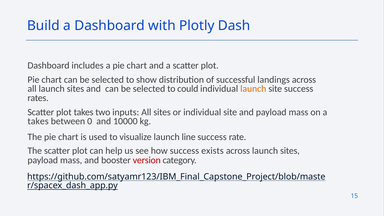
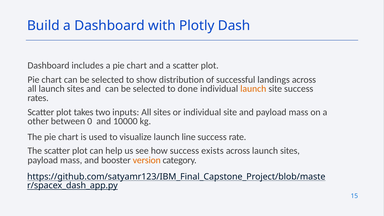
could: could -> done (188, 89)
takes: takes -> other (38, 121)
version colour: red -> orange (147, 160)
